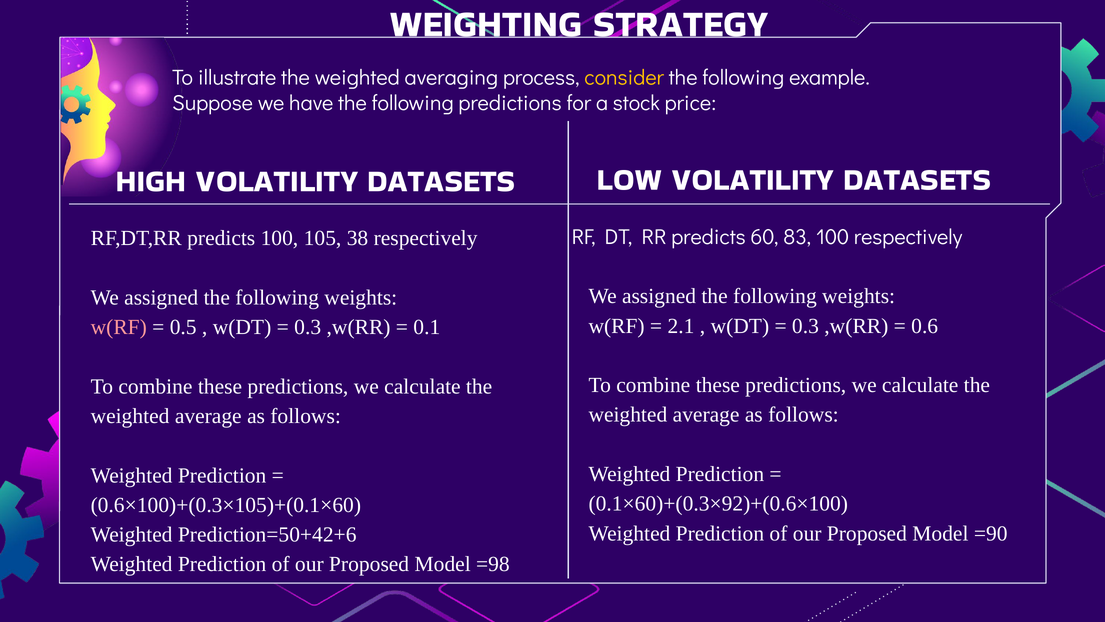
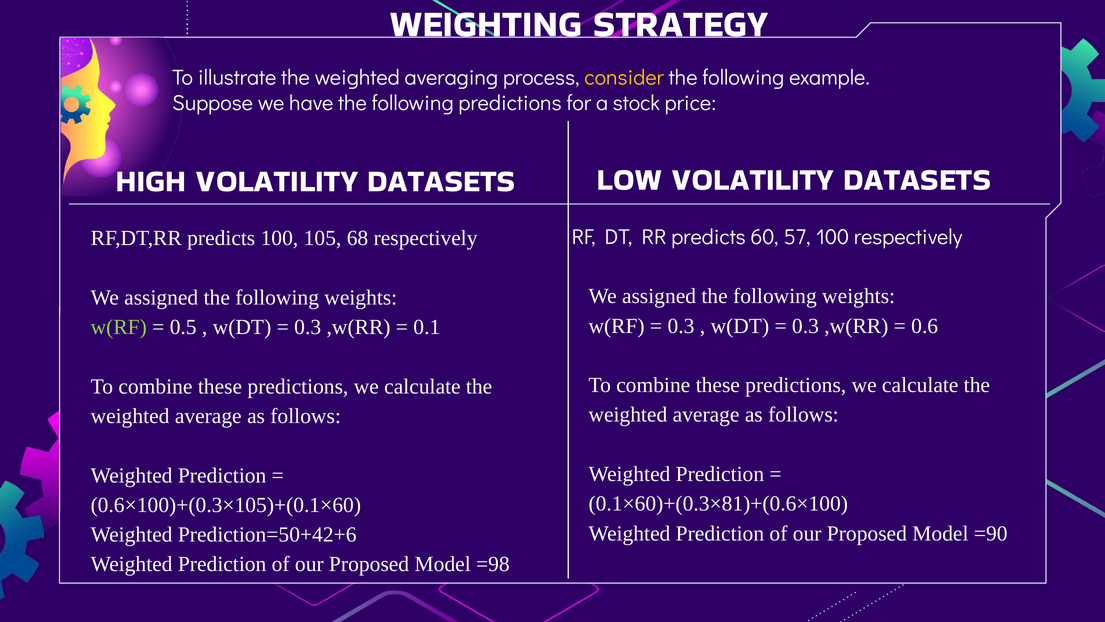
83: 83 -> 57 (797, 237)
38: 38 -> 68 (357, 238)
2.1: 2.1 -> 0.3 (681, 326)
w(RF colour: pink -> light green (119, 327)
0.1×60)+(0.3×92)+(0.6×100: 0.1×60)+(0.3×92)+(0.6×100 -> 0.1×60)+(0.3×81)+(0.6×100 (718, 503)
